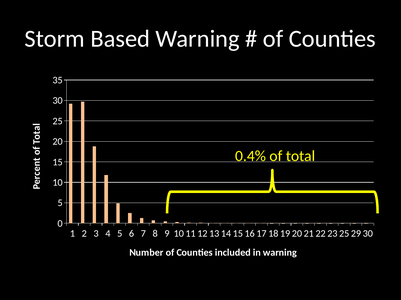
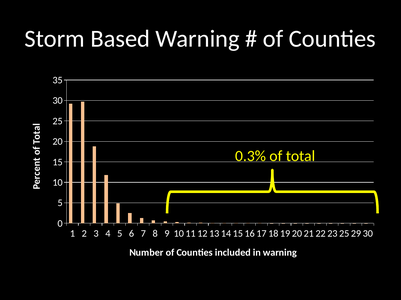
0.4%: 0.4% -> 0.3% (250, 157)
